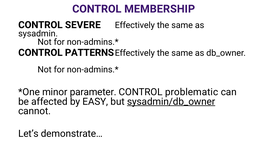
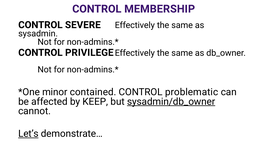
PATTERNS: PATTERNS -> PRIVILEGE (89, 53)
parameter: parameter -> contained (93, 92)
EASY: EASY -> KEEP (95, 101)
Let’s underline: none -> present (28, 134)
